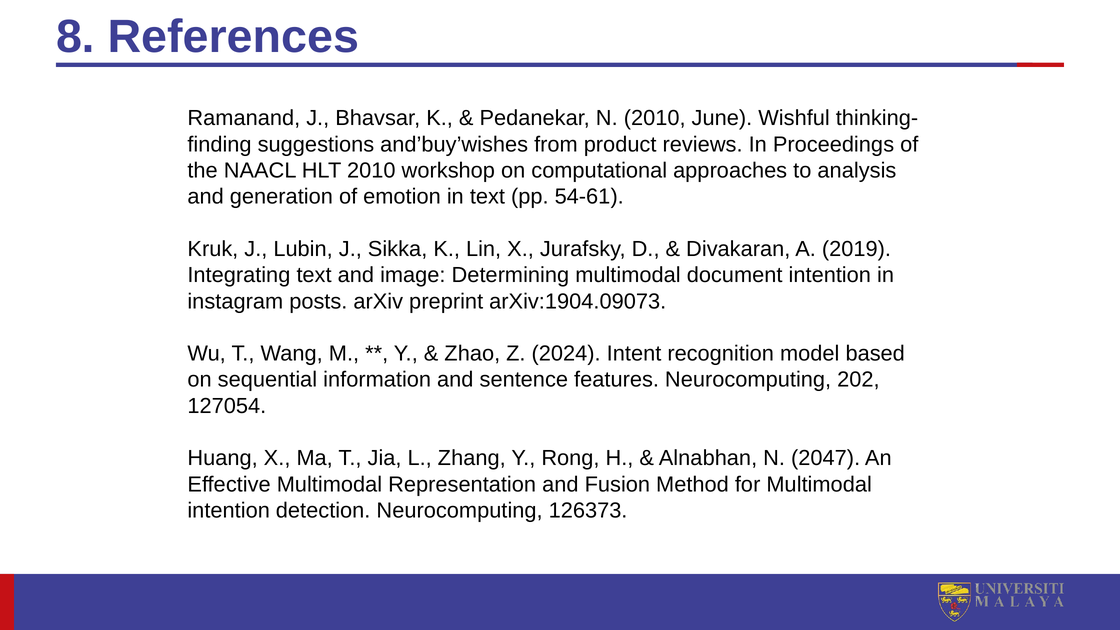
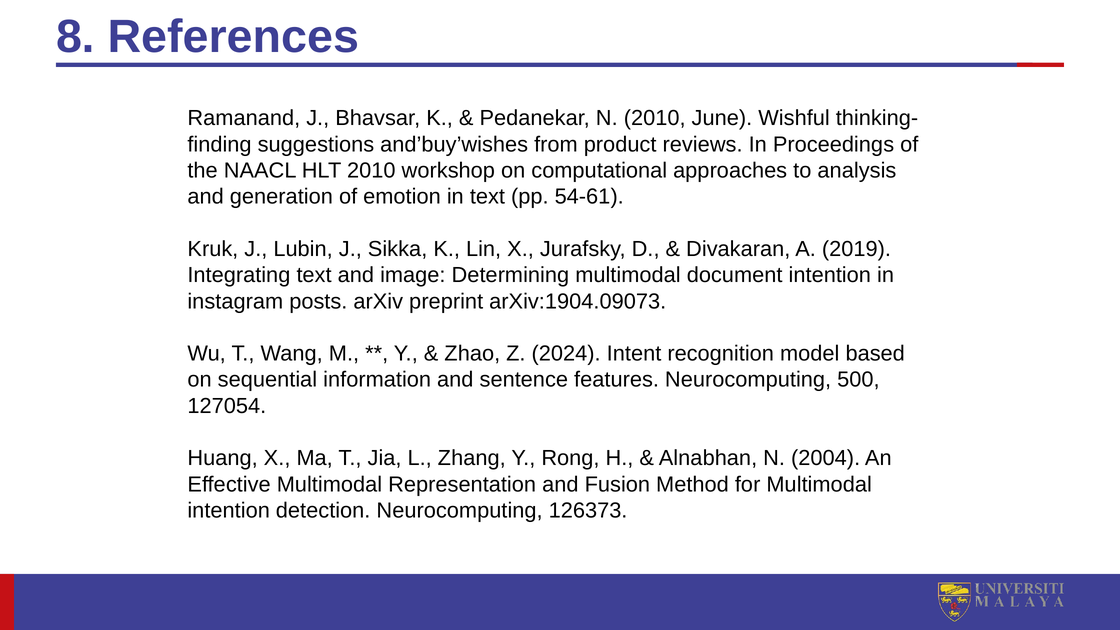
202: 202 -> 500 (858, 380)
2047: 2047 -> 2004 (826, 458)
